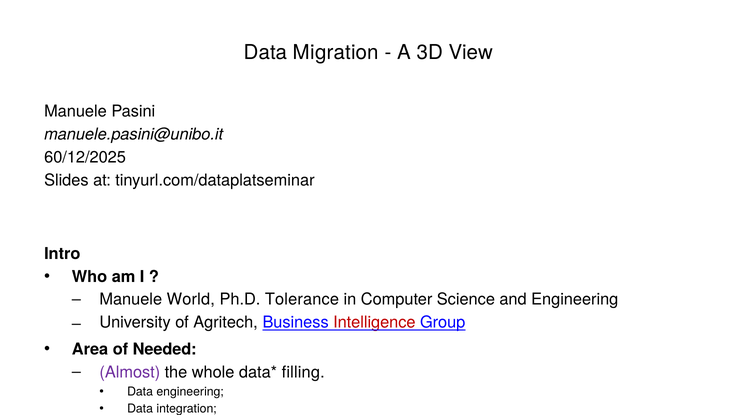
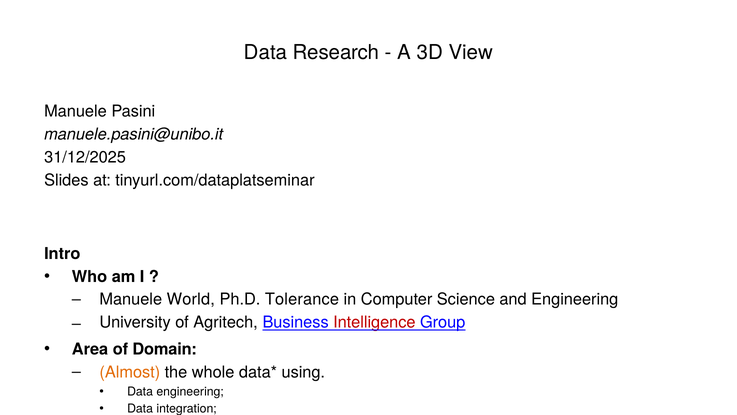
Data Migration: Migration -> Research (336, 53)
60/12/2025: 60/12/2025 -> 31/12/2025 (85, 157)
of Needed: Needed -> Domain (165, 349)
Almost colour: purple -> orange (130, 372)
filling: filling -> using (303, 372)
